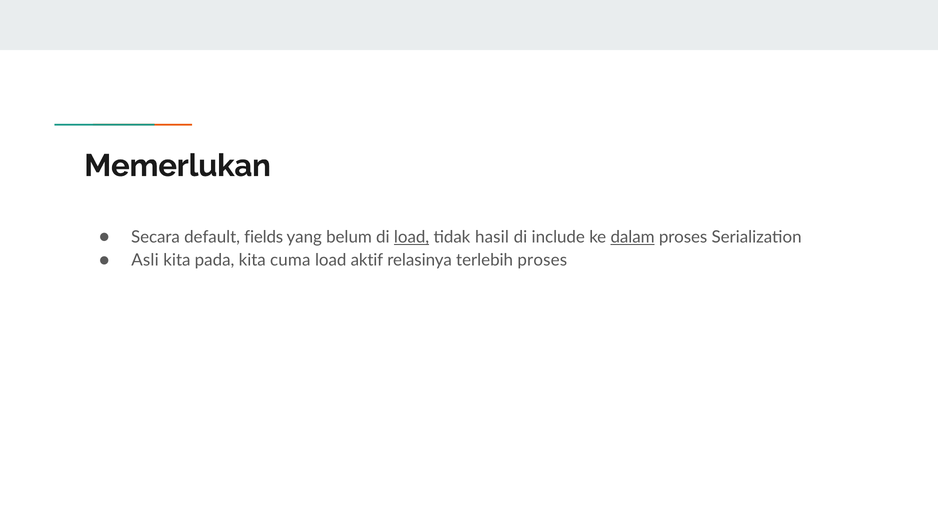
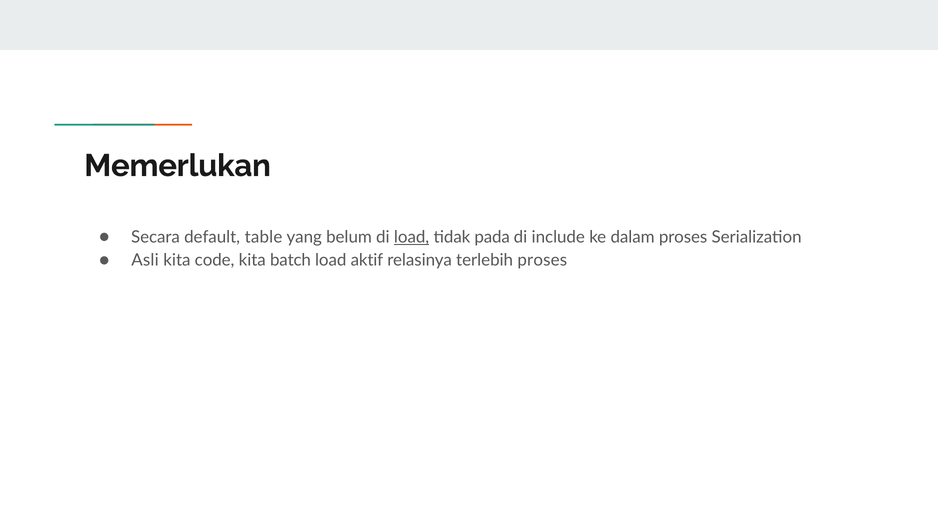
fields: fields -> table (264, 237)
hasil: hasil -> pada (492, 237)
dalam underline: present -> none (633, 237)
pada: pada -> code (215, 260)
cuma: cuma -> batch (290, 260)
